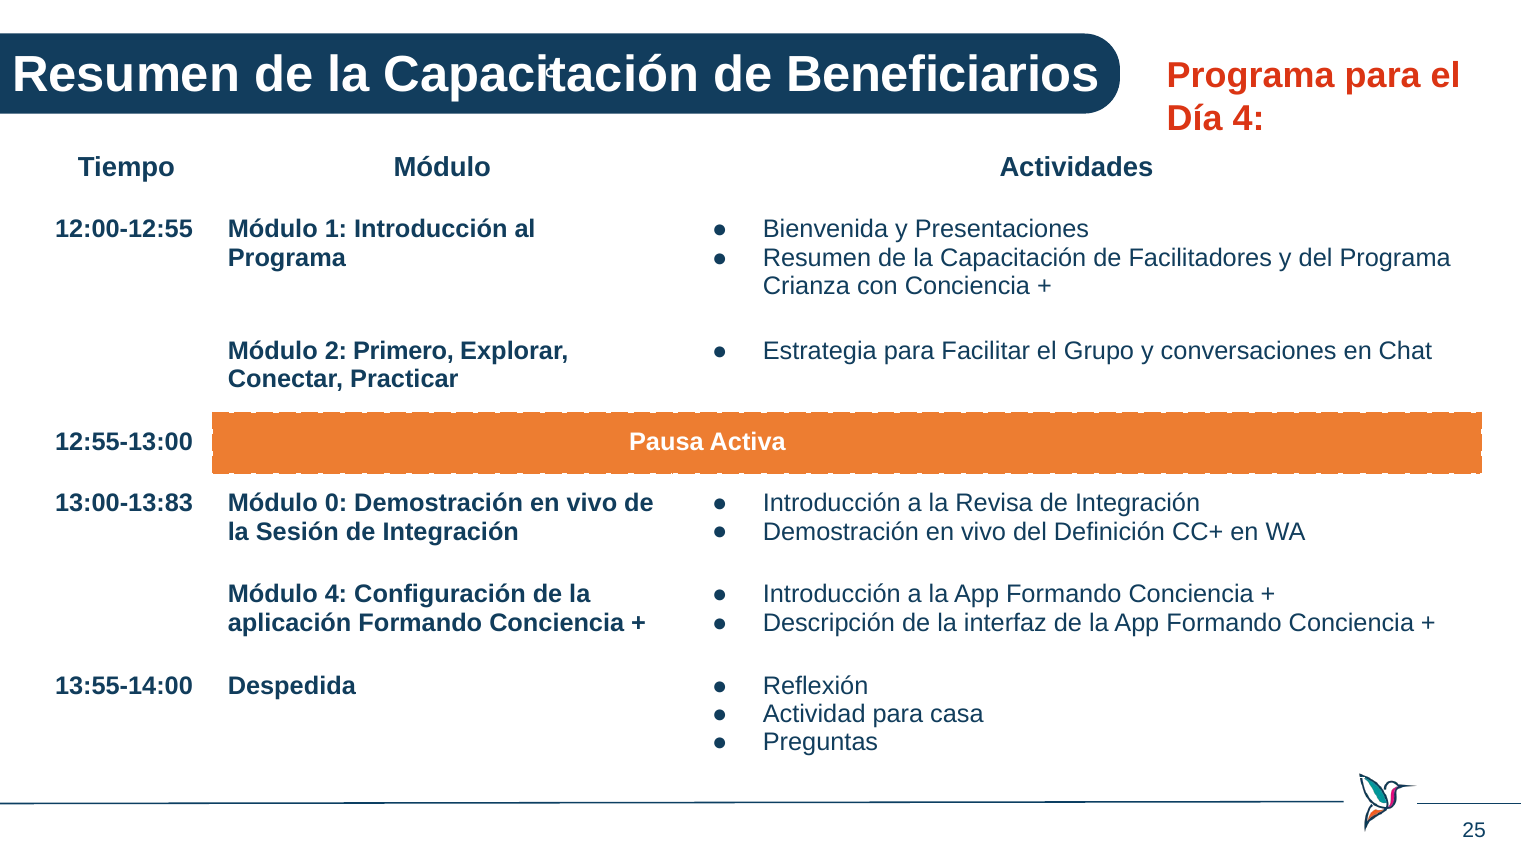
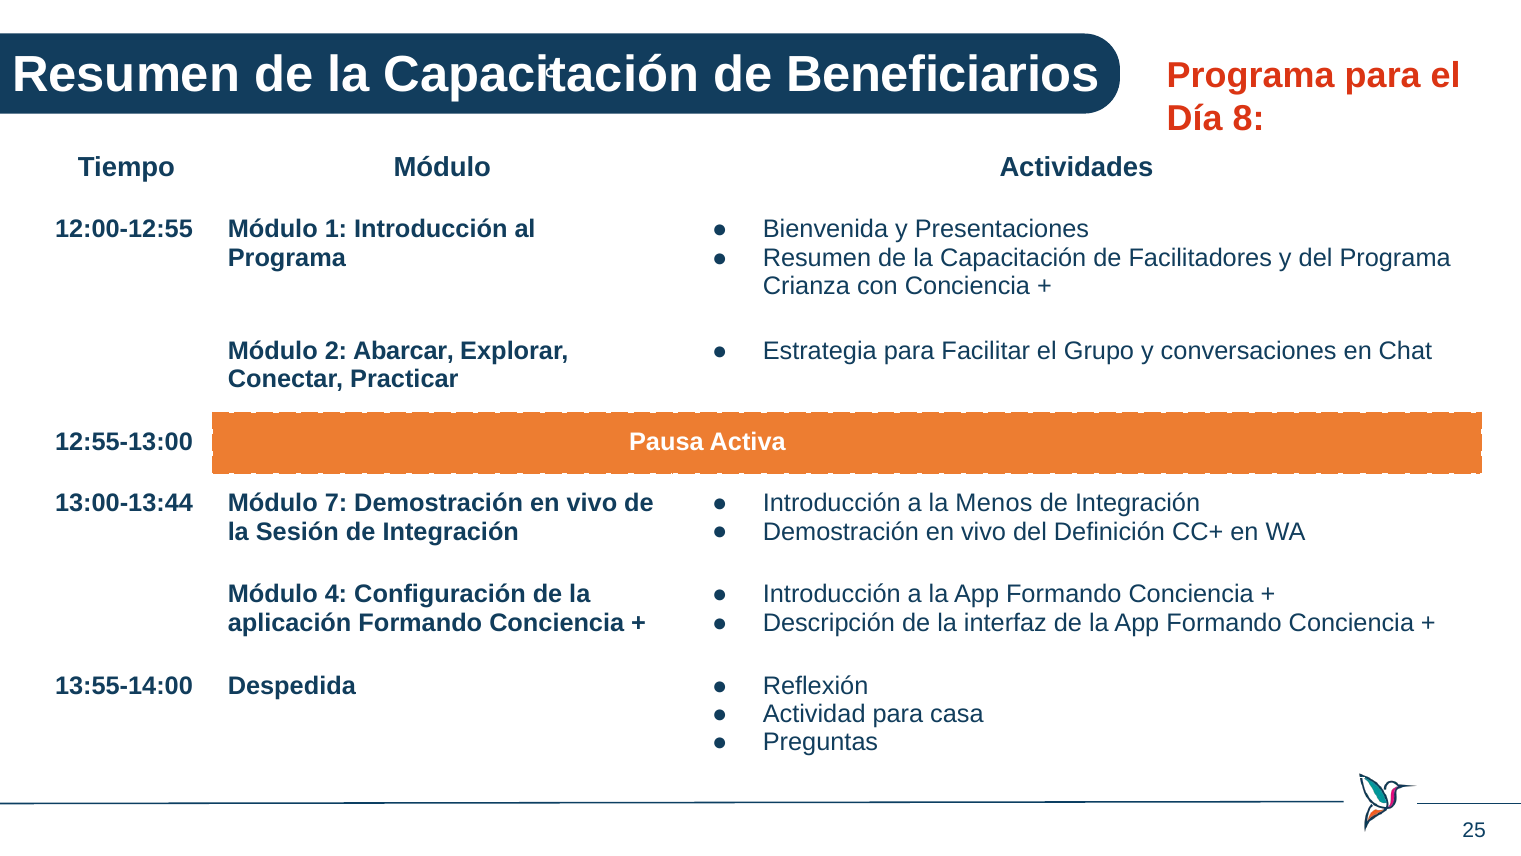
Día 4: 4 -> 8 (1249, 119)
Primero: Primero -> Abarcar (403, 351)
13:00-13:83: 13:00-13:83 -> 13:00-13:44 (124, 503)
0: 0 -> 7 (336, 503)
Revisa: Revisa -> Menos (994, 503)
